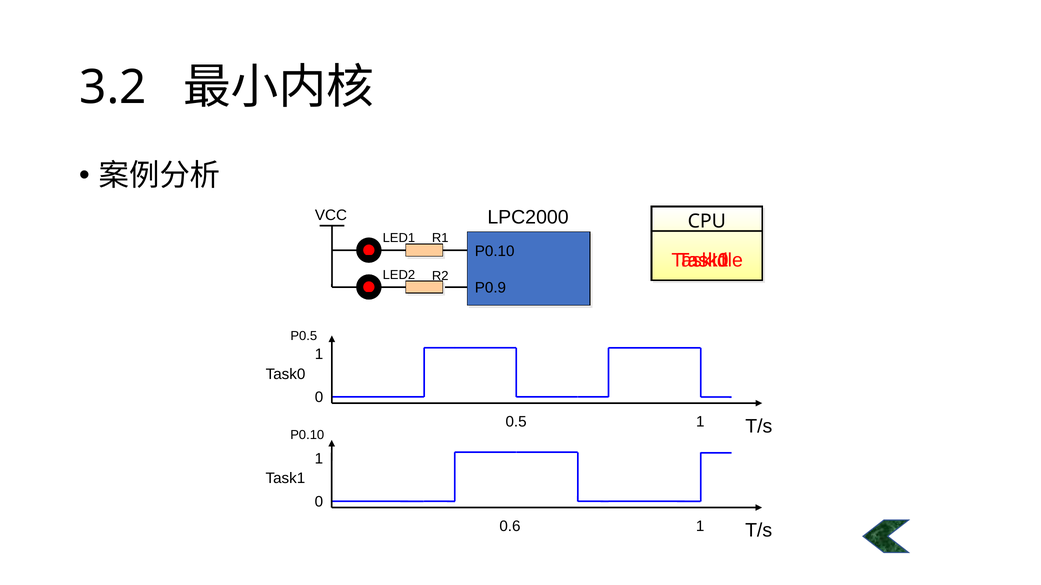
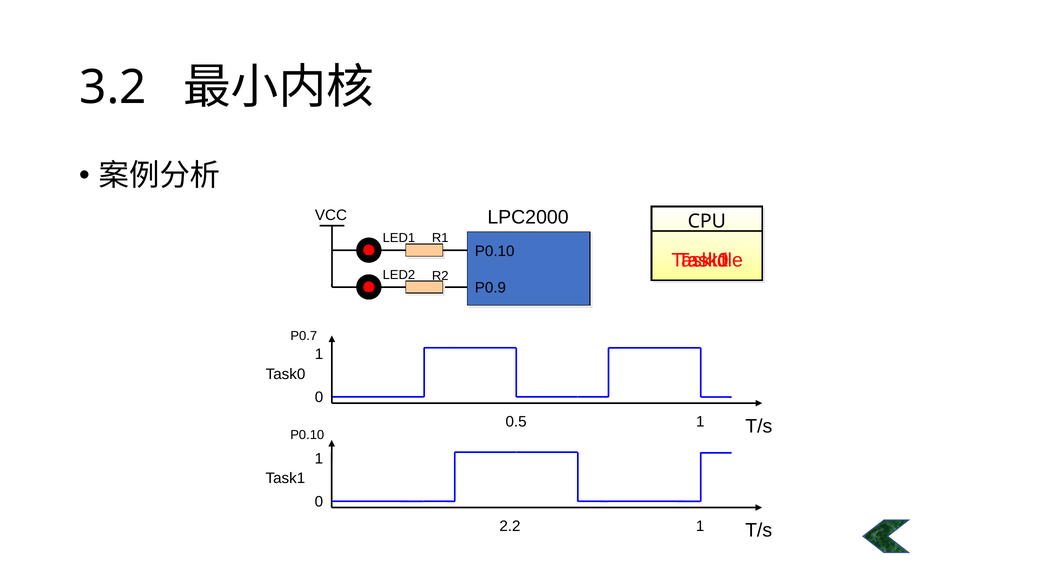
P0.5: P0.5 -> P0.7 (304, 336)
0.6: 0.6 -> 2.2 (510, 527)
